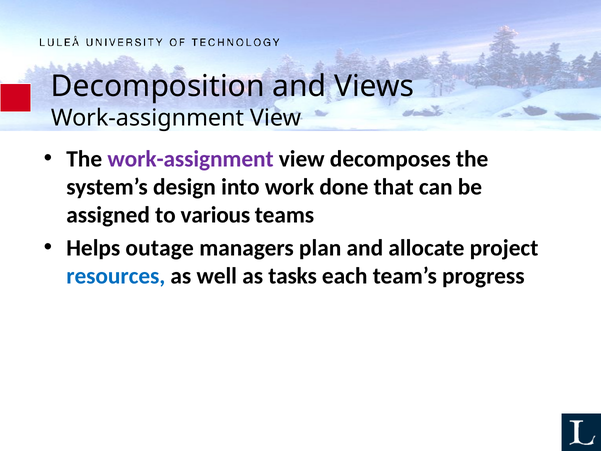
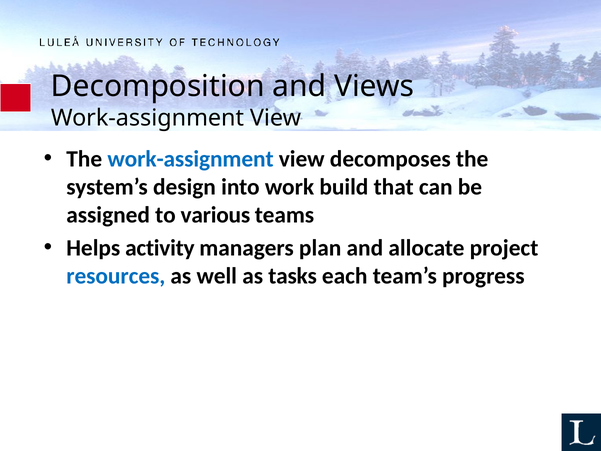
work-assignment colour: purple -> blue (191, 159)
done: done -> build (344, 187)
outage: outage -> activity (160, 248)
